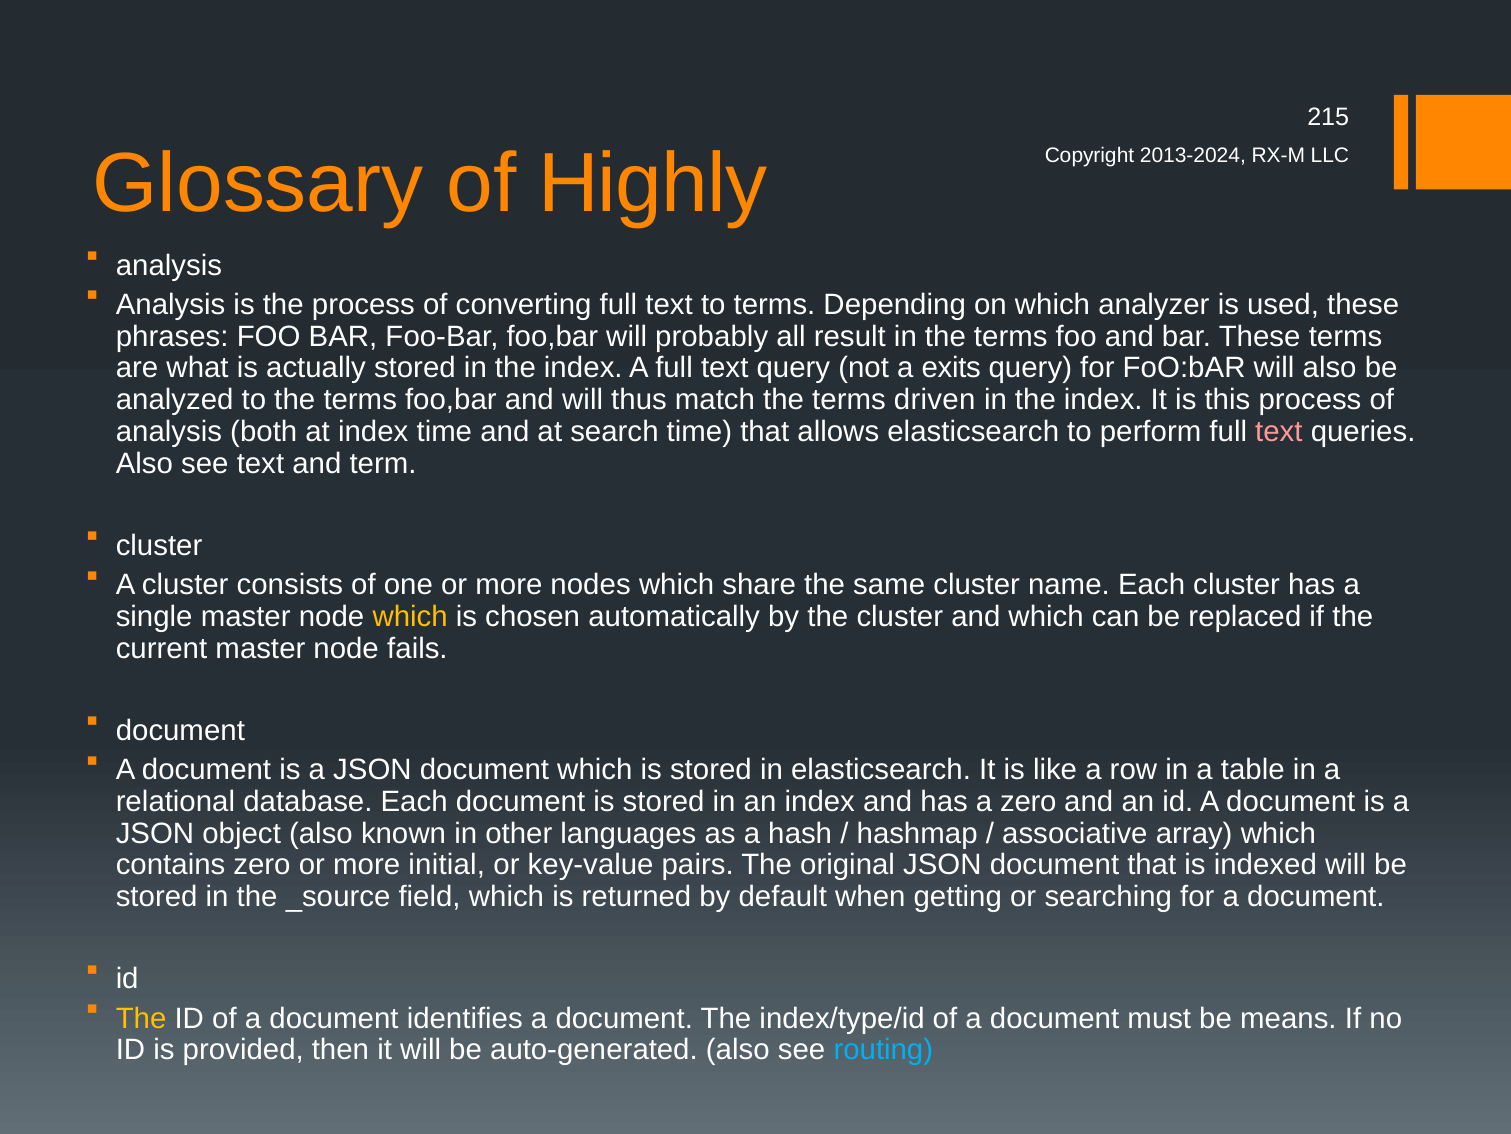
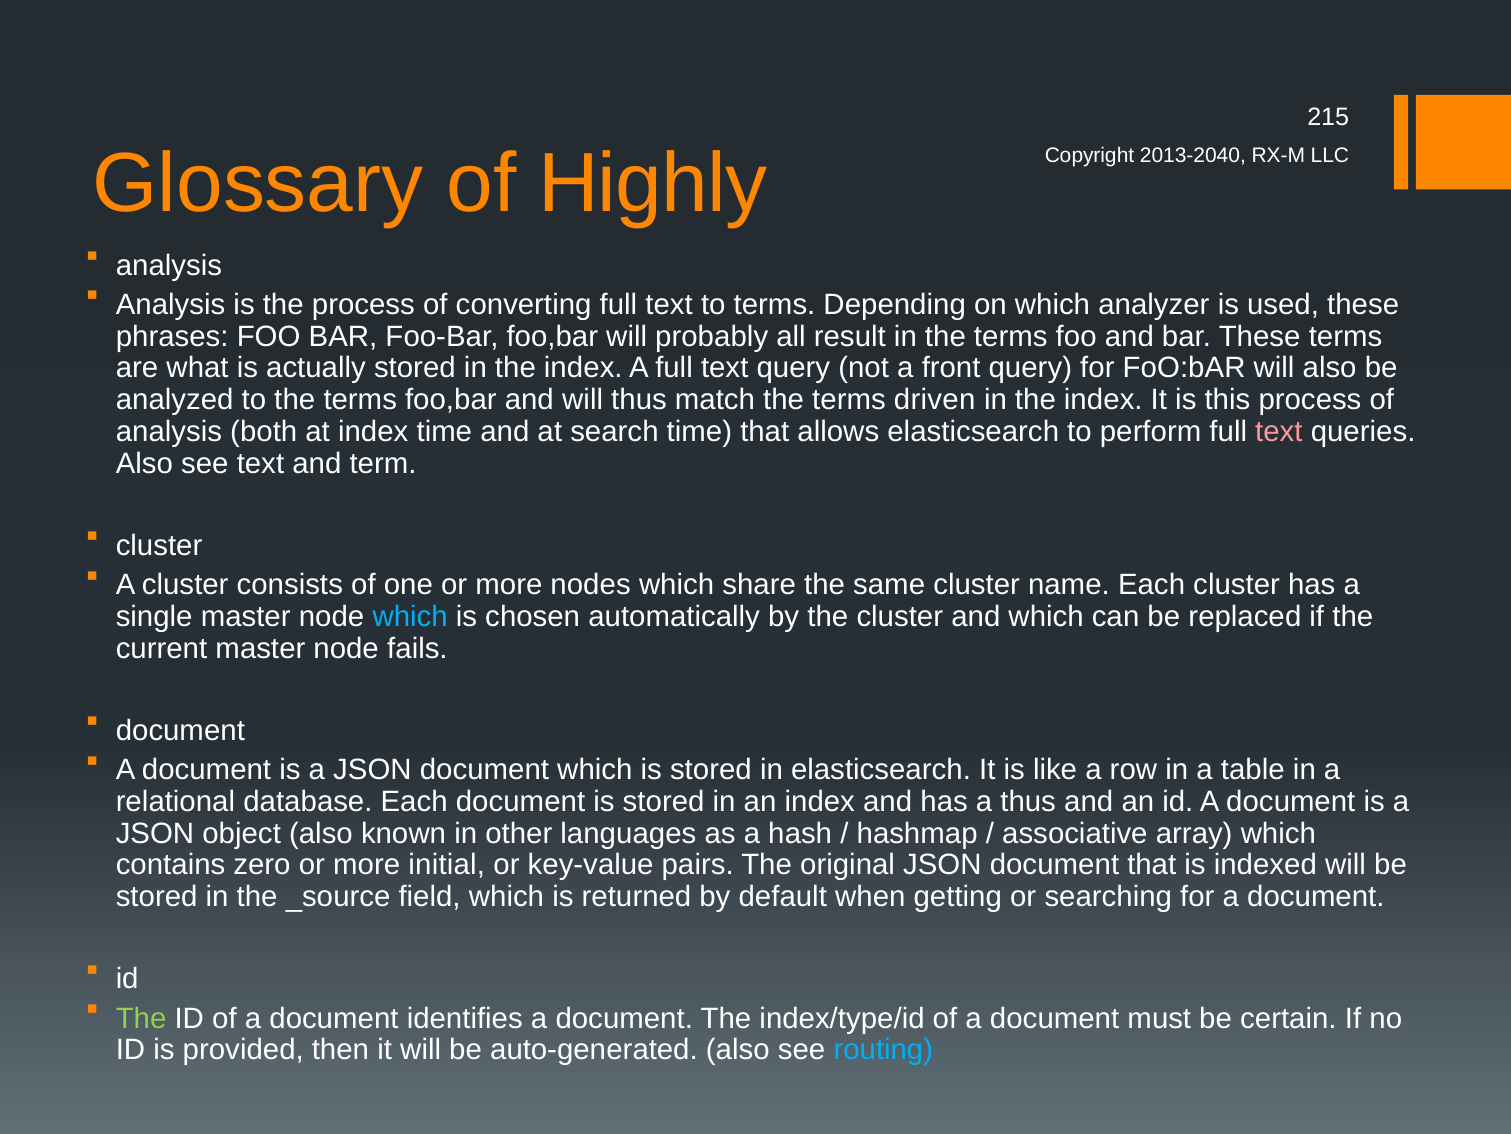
2013-2024: 2013-2024 -> 2013-2040 (1193, 156)
exits: exits -> front (951, 368)
which colour: yellow -> light blue (410, 616)
a zero: zero -> thus (1028, 801)
The colour: yellow -> light green (141, 1018)
means: means -> certain (1288, 1018)
